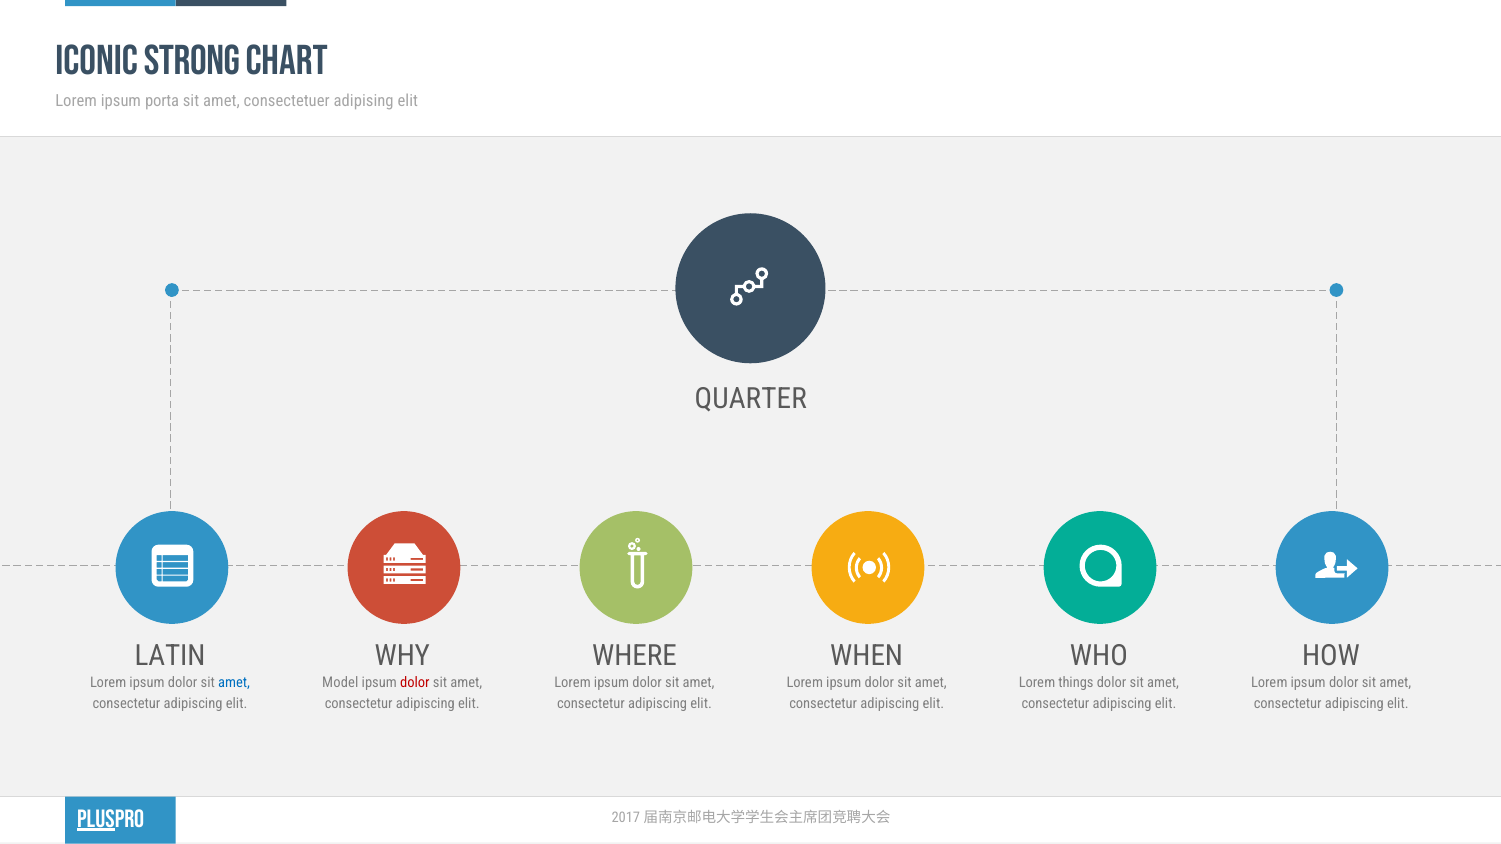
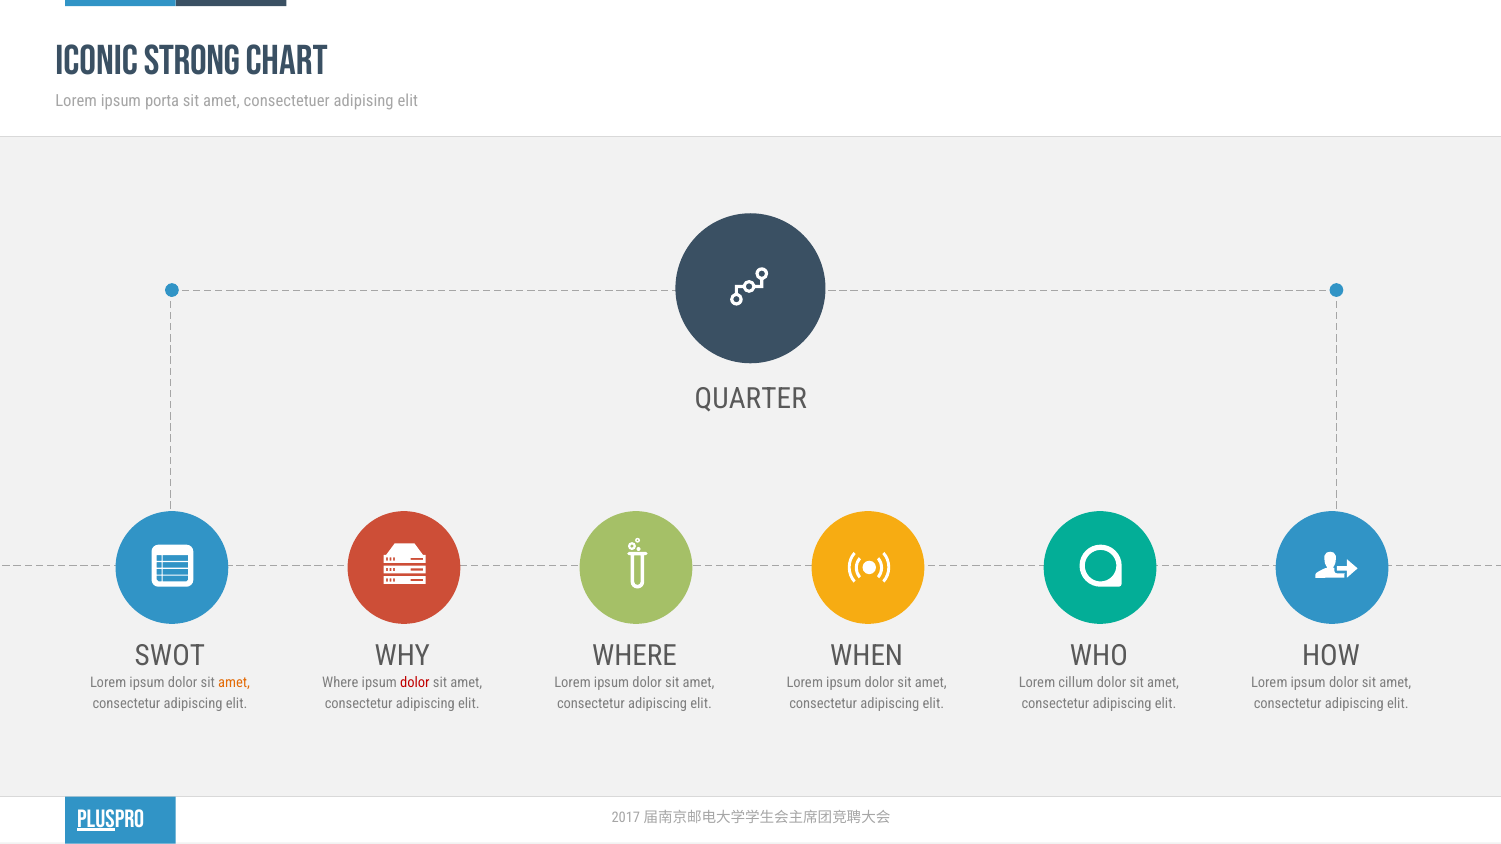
LATIN: LATIN -> SWOT (170, 656)
amet colour: blue -> orange (234, 683)
Model: Model -> Where (340, 683)
things: things -> cillum (1076, 683)
